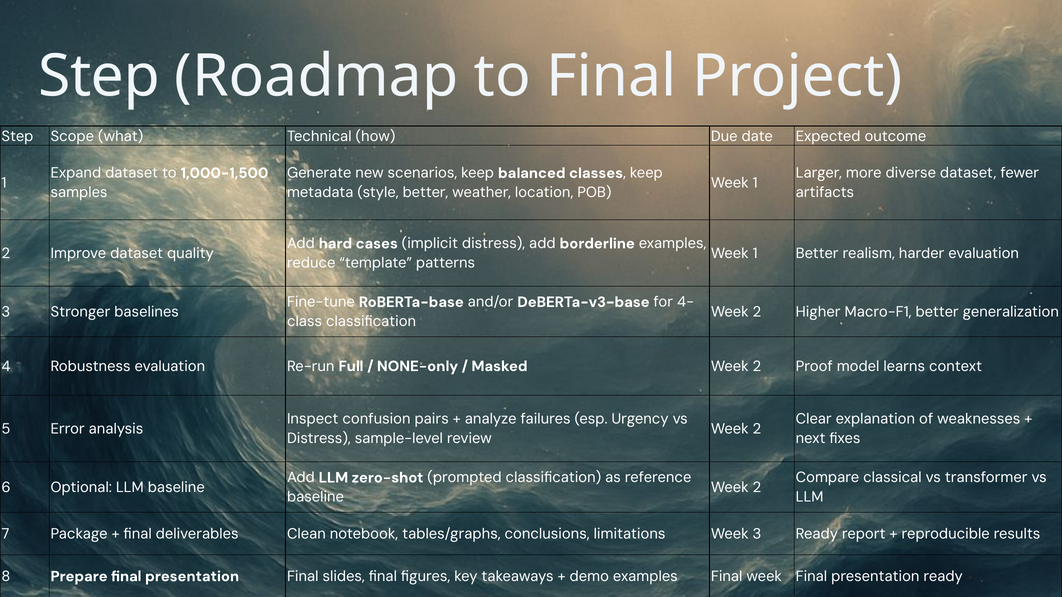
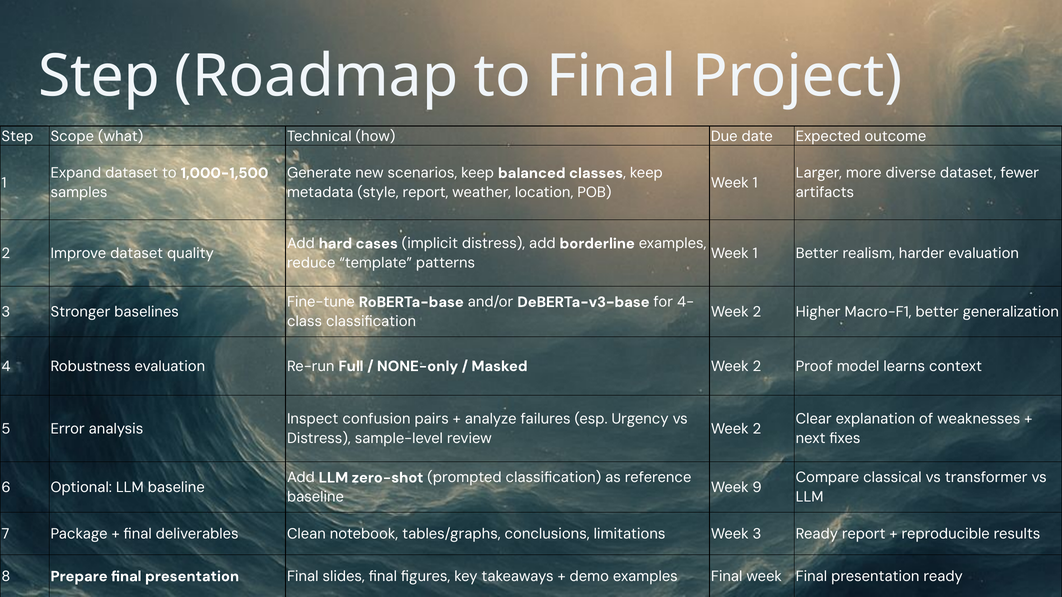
style better: better -> report (425, 192)
2: 2 -> 9 (757, 488)
